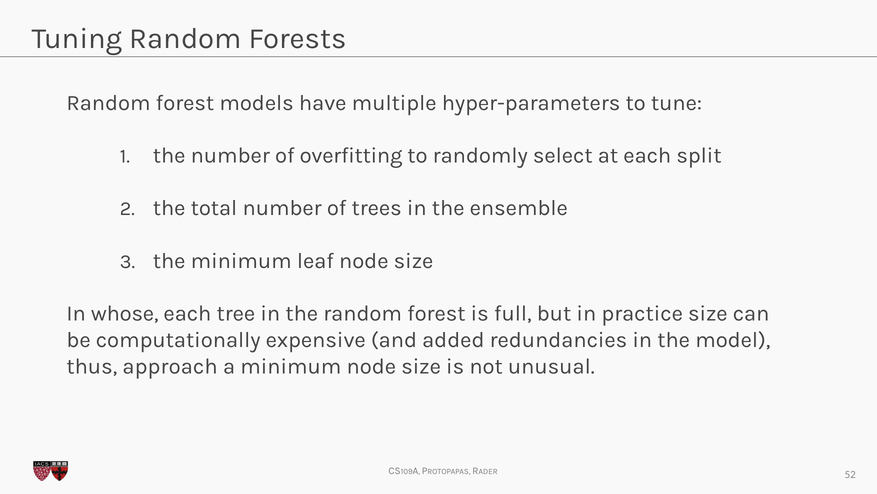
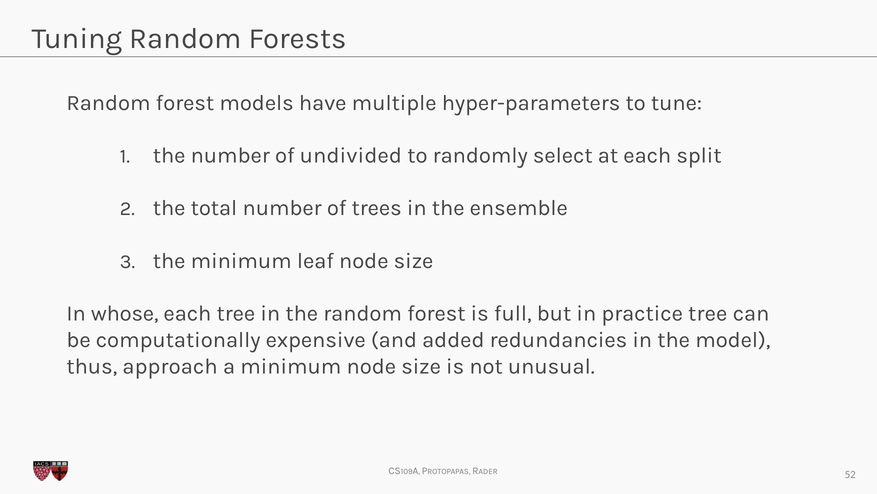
overfitting: overfitting -> undivided (351, 155)
practice size: size -> tree (708, 313)
